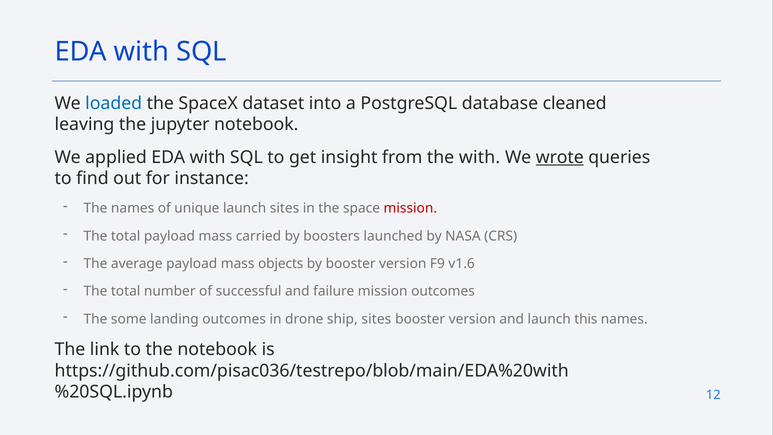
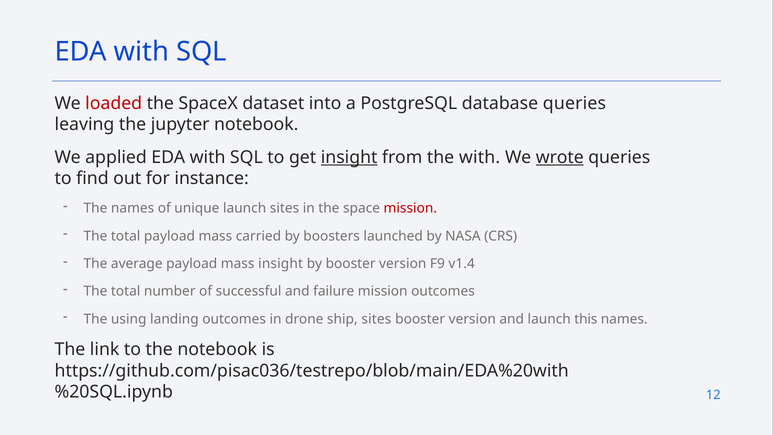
loaded colour: blue -> red (114, 103)
database cleaned: cleaned -> queries (574, 103)
insight underline: none -> present (349, 157)
mass objects: objects -> insight (281, 264)
v1.6: v1.6 -> v1.4 (462, 264)
some: some -> using (129, 319)
